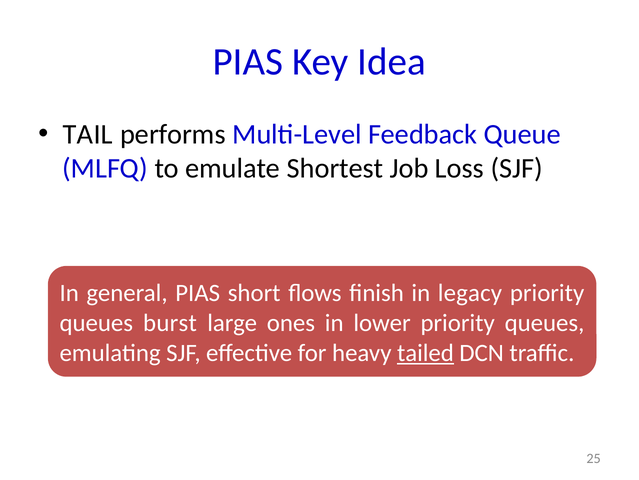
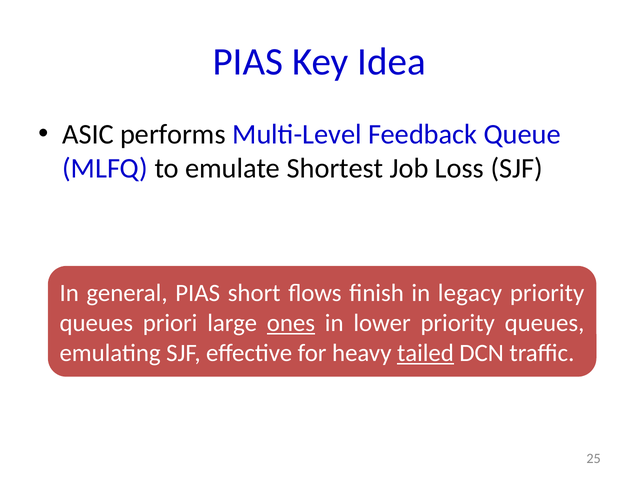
TAIL: TAIL -> ASIC (88, 134)
burst: burst -> priori (170, 323)
ones underline: none -> present (291, 323)
